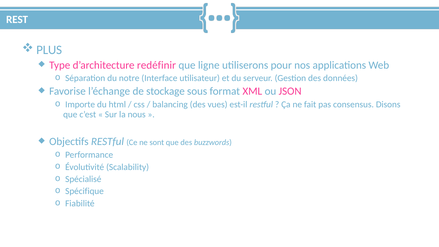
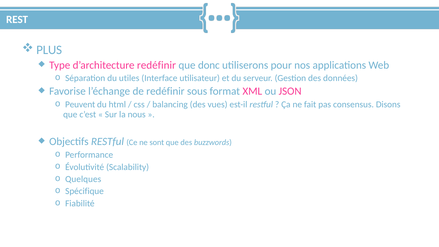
ligne: ligne -> donc (209, 65)
notre: notre -> utiles (129, 78)
de stockage: stockage -> redéfinir (165, 91)
Importe: Importe -> Peuvent (80, 104)
Spécialisé: Spécialisé -> Quelques (83, 179)
